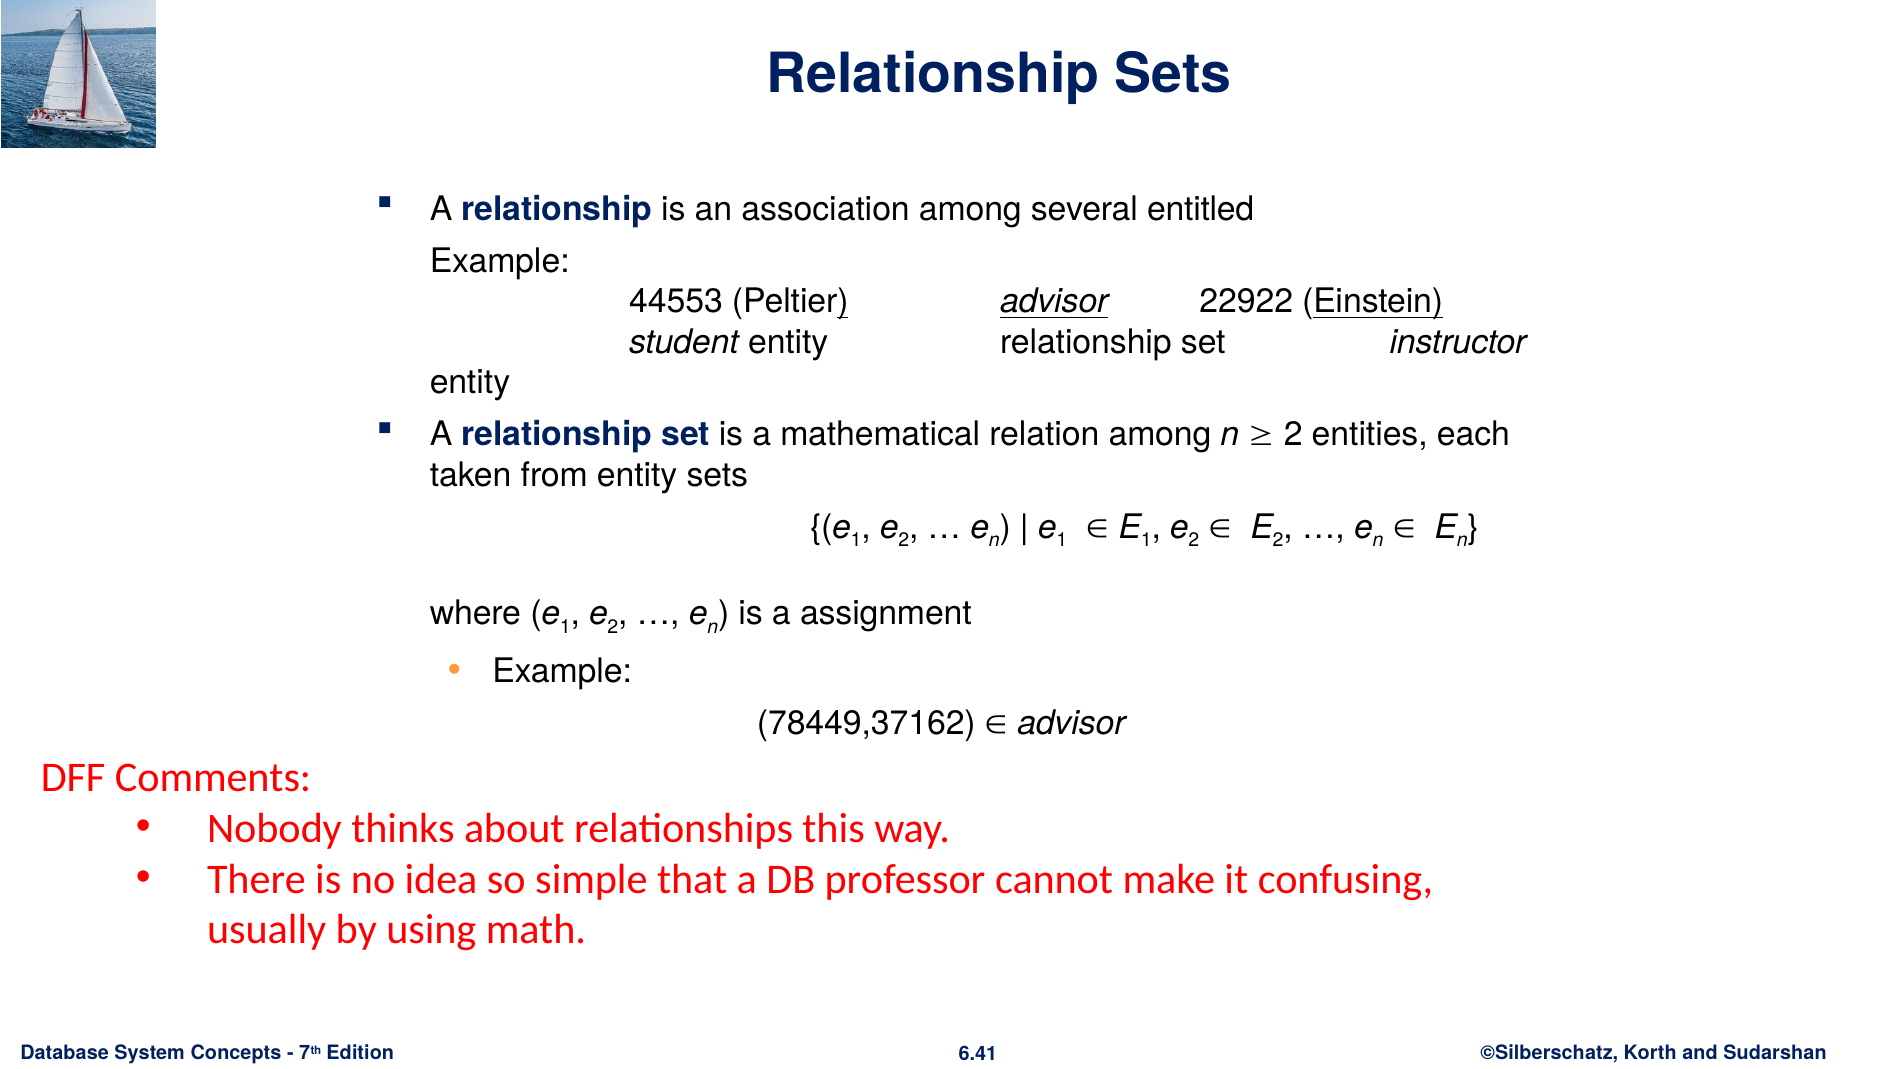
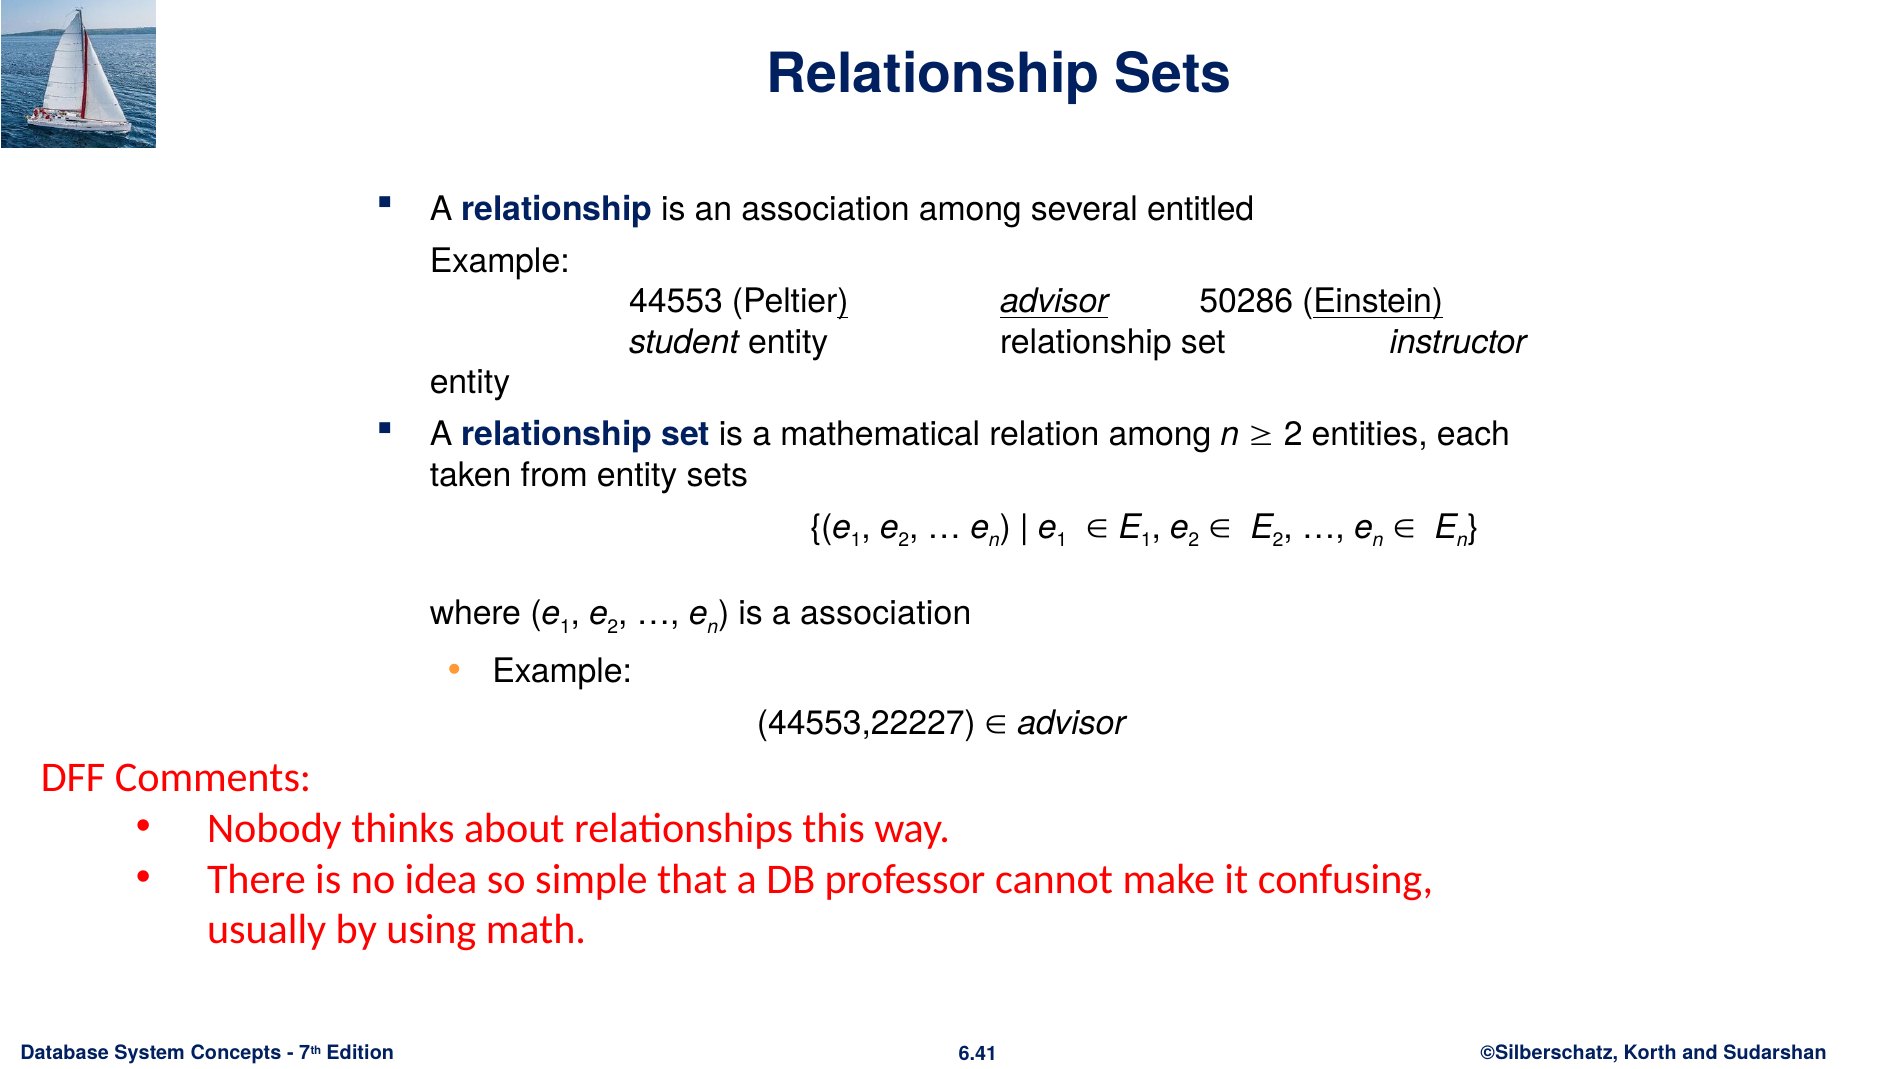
22922: 22922 -> 50286 (1246, 302)
a assignment: assignment -> association (886, 614)
78449,37162: 78449,37162 -> 44553,22227 (866, 724)
